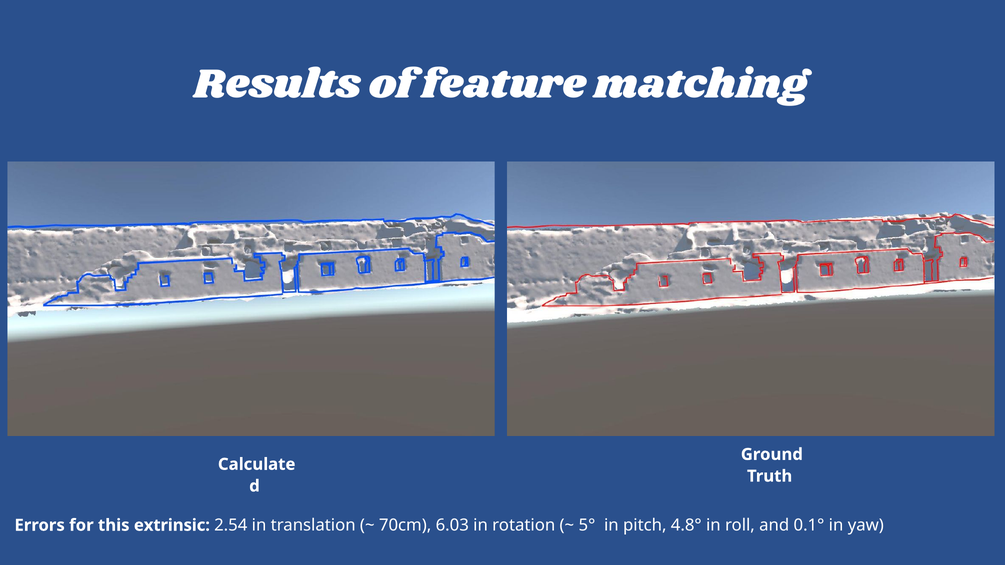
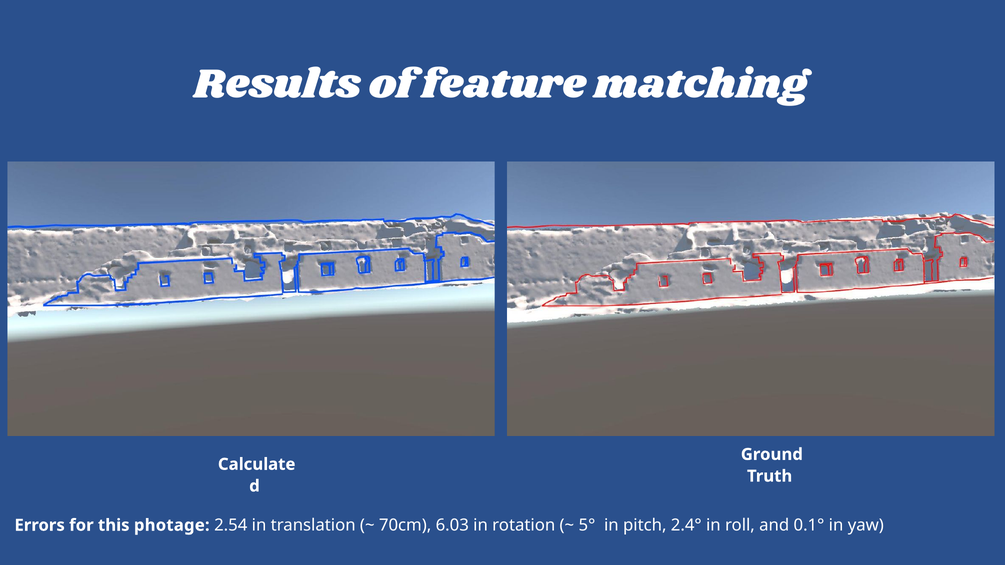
extrinsic: extrinsic -> photage (172, 526)
4.8°: 4.8° -> 2.4° (686, 526)
